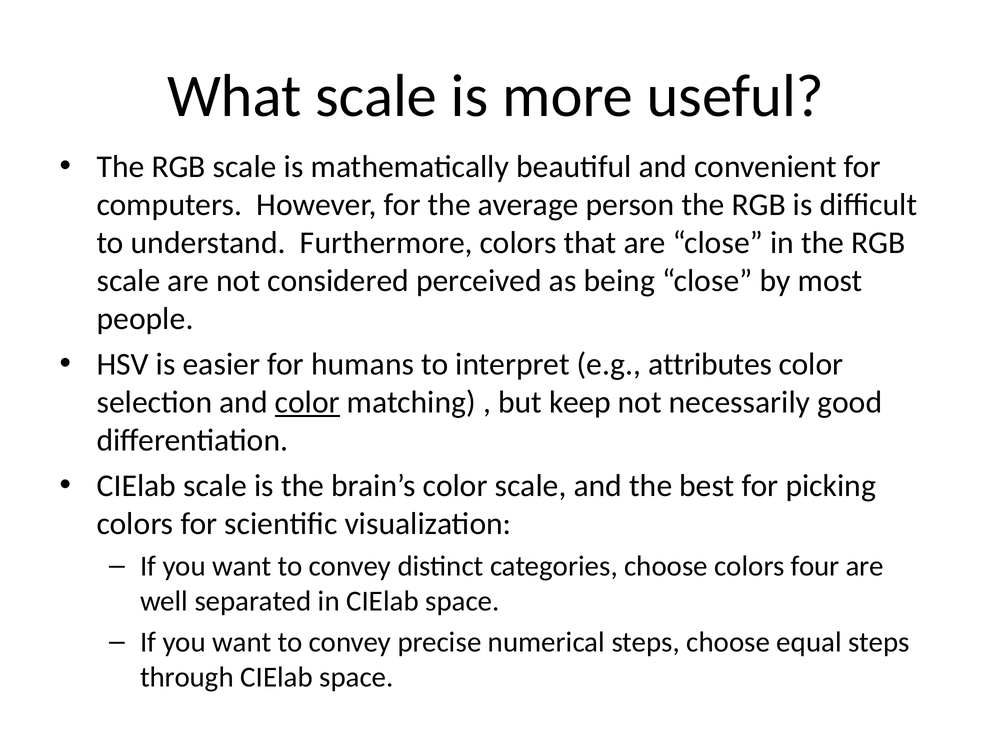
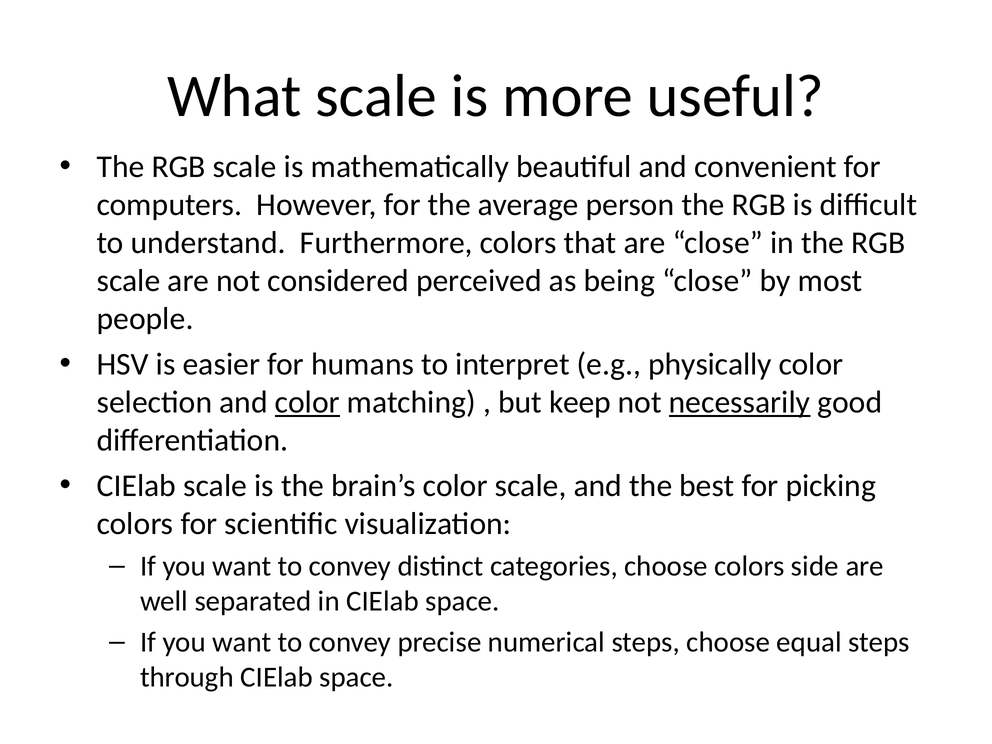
attributes: attributes -> physically (710, 364)
necessarily underline: none -> present (740, 402)
four: four -> side (815, 566)
